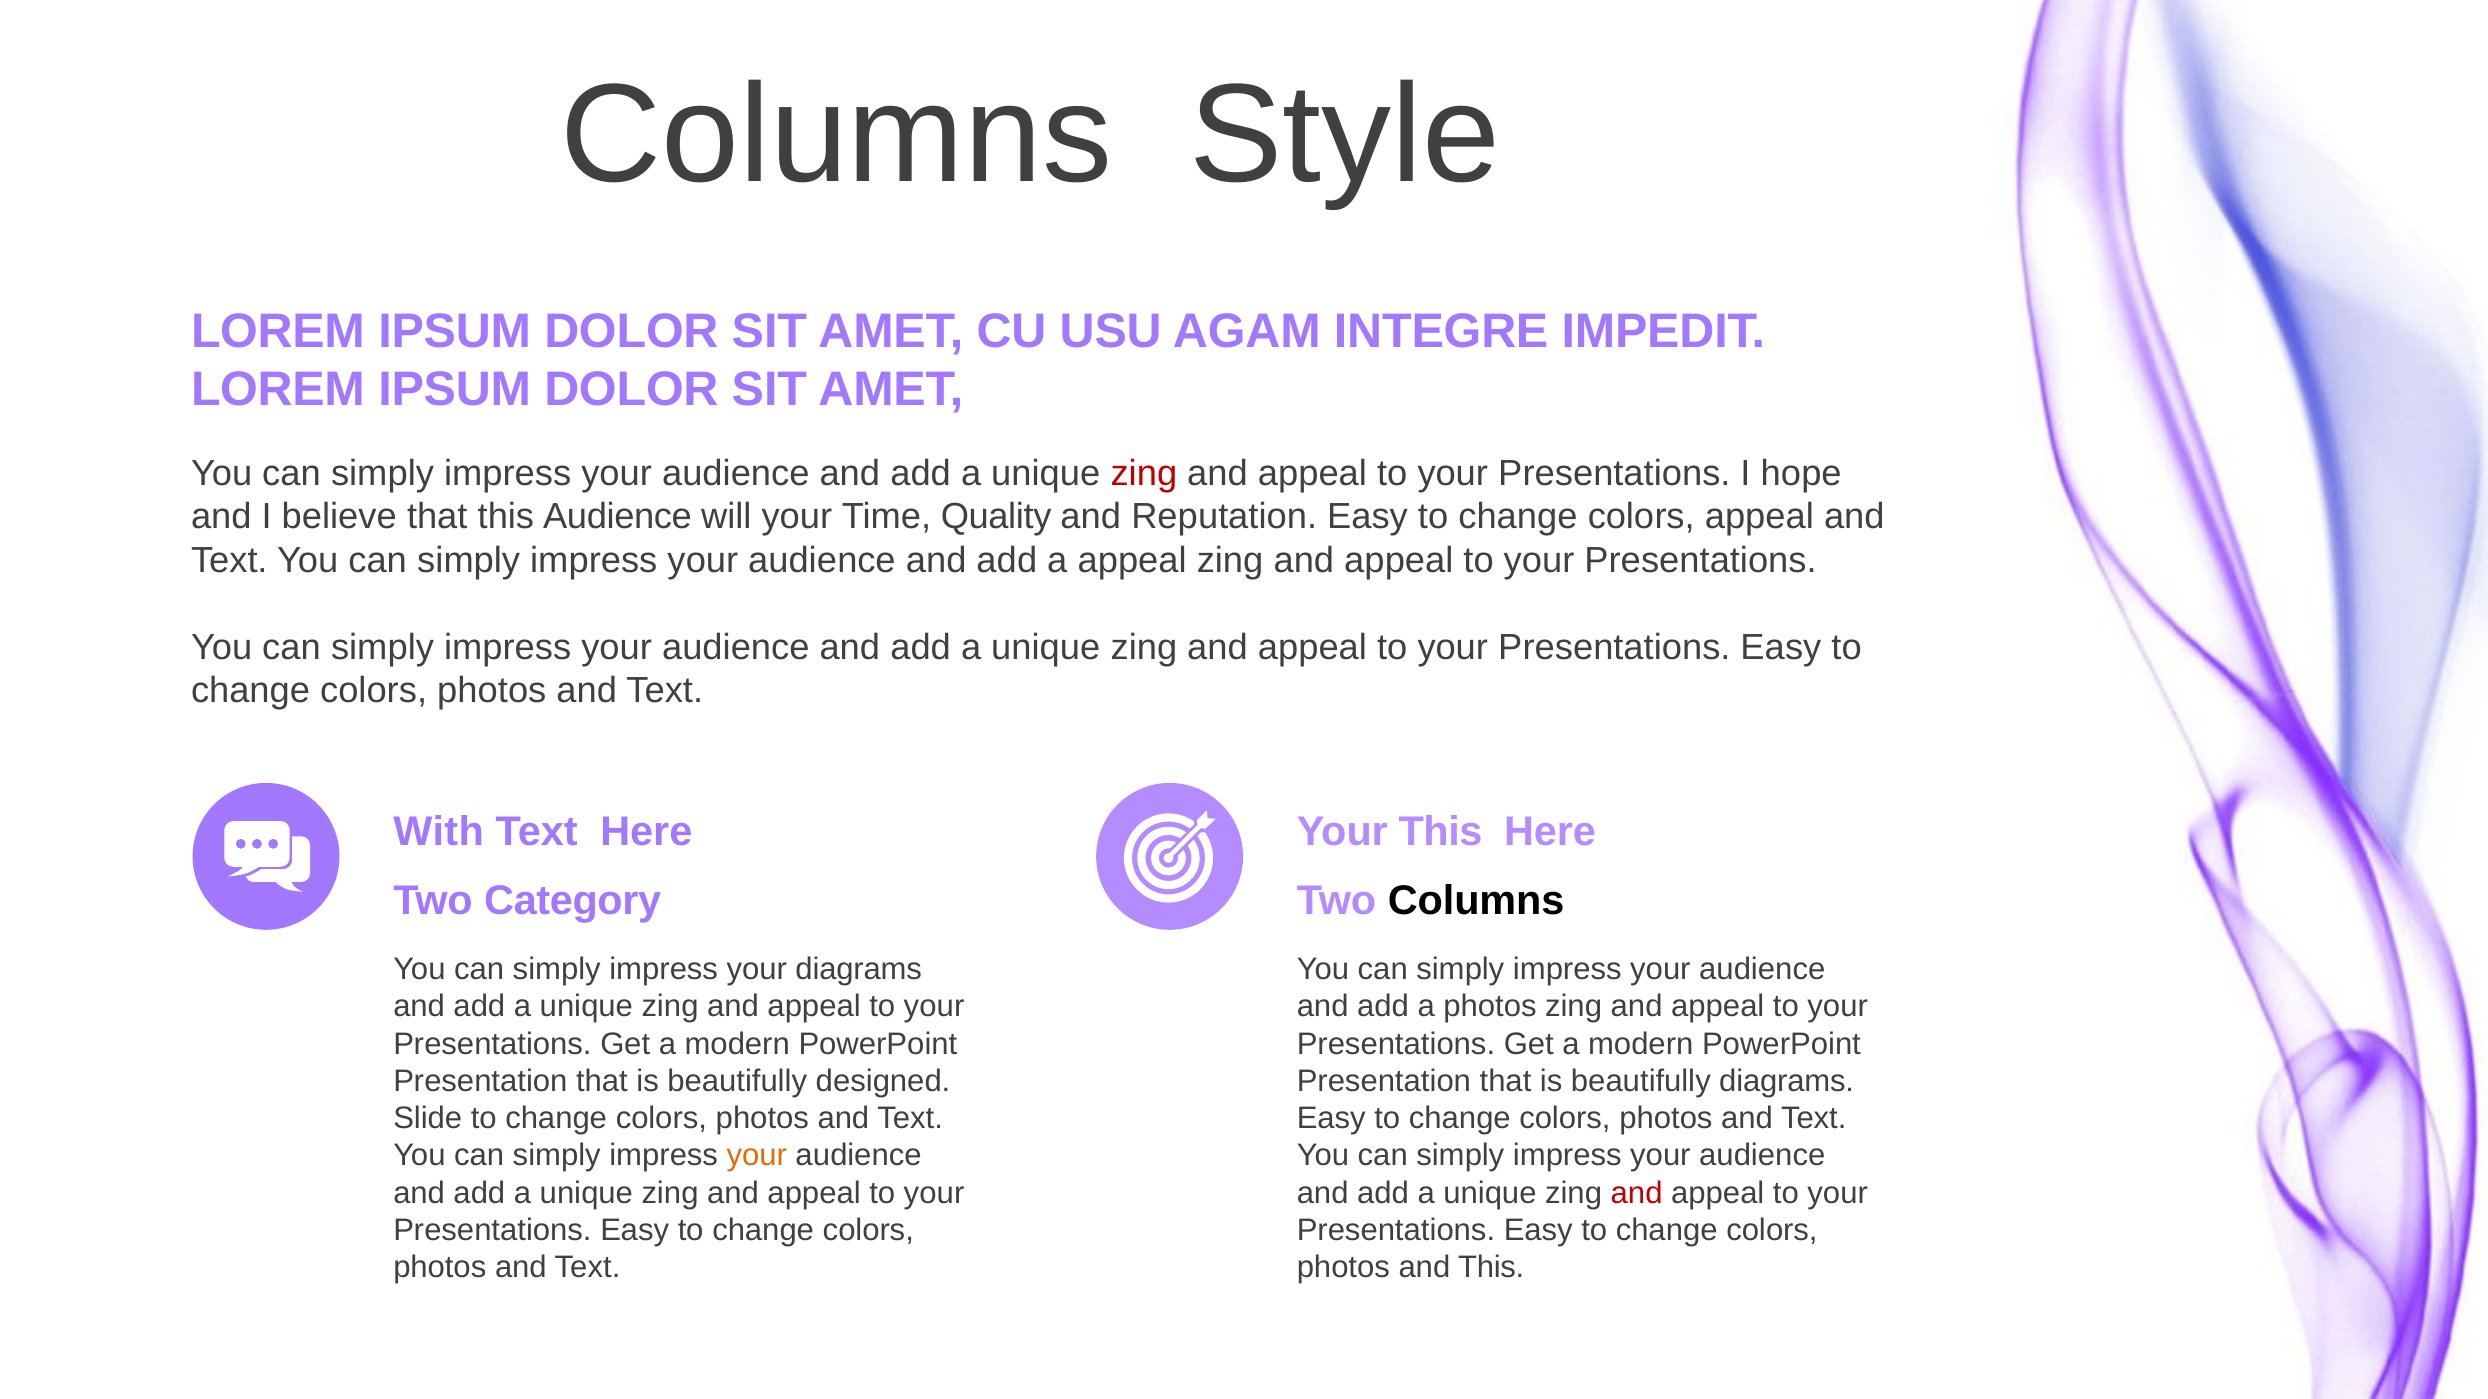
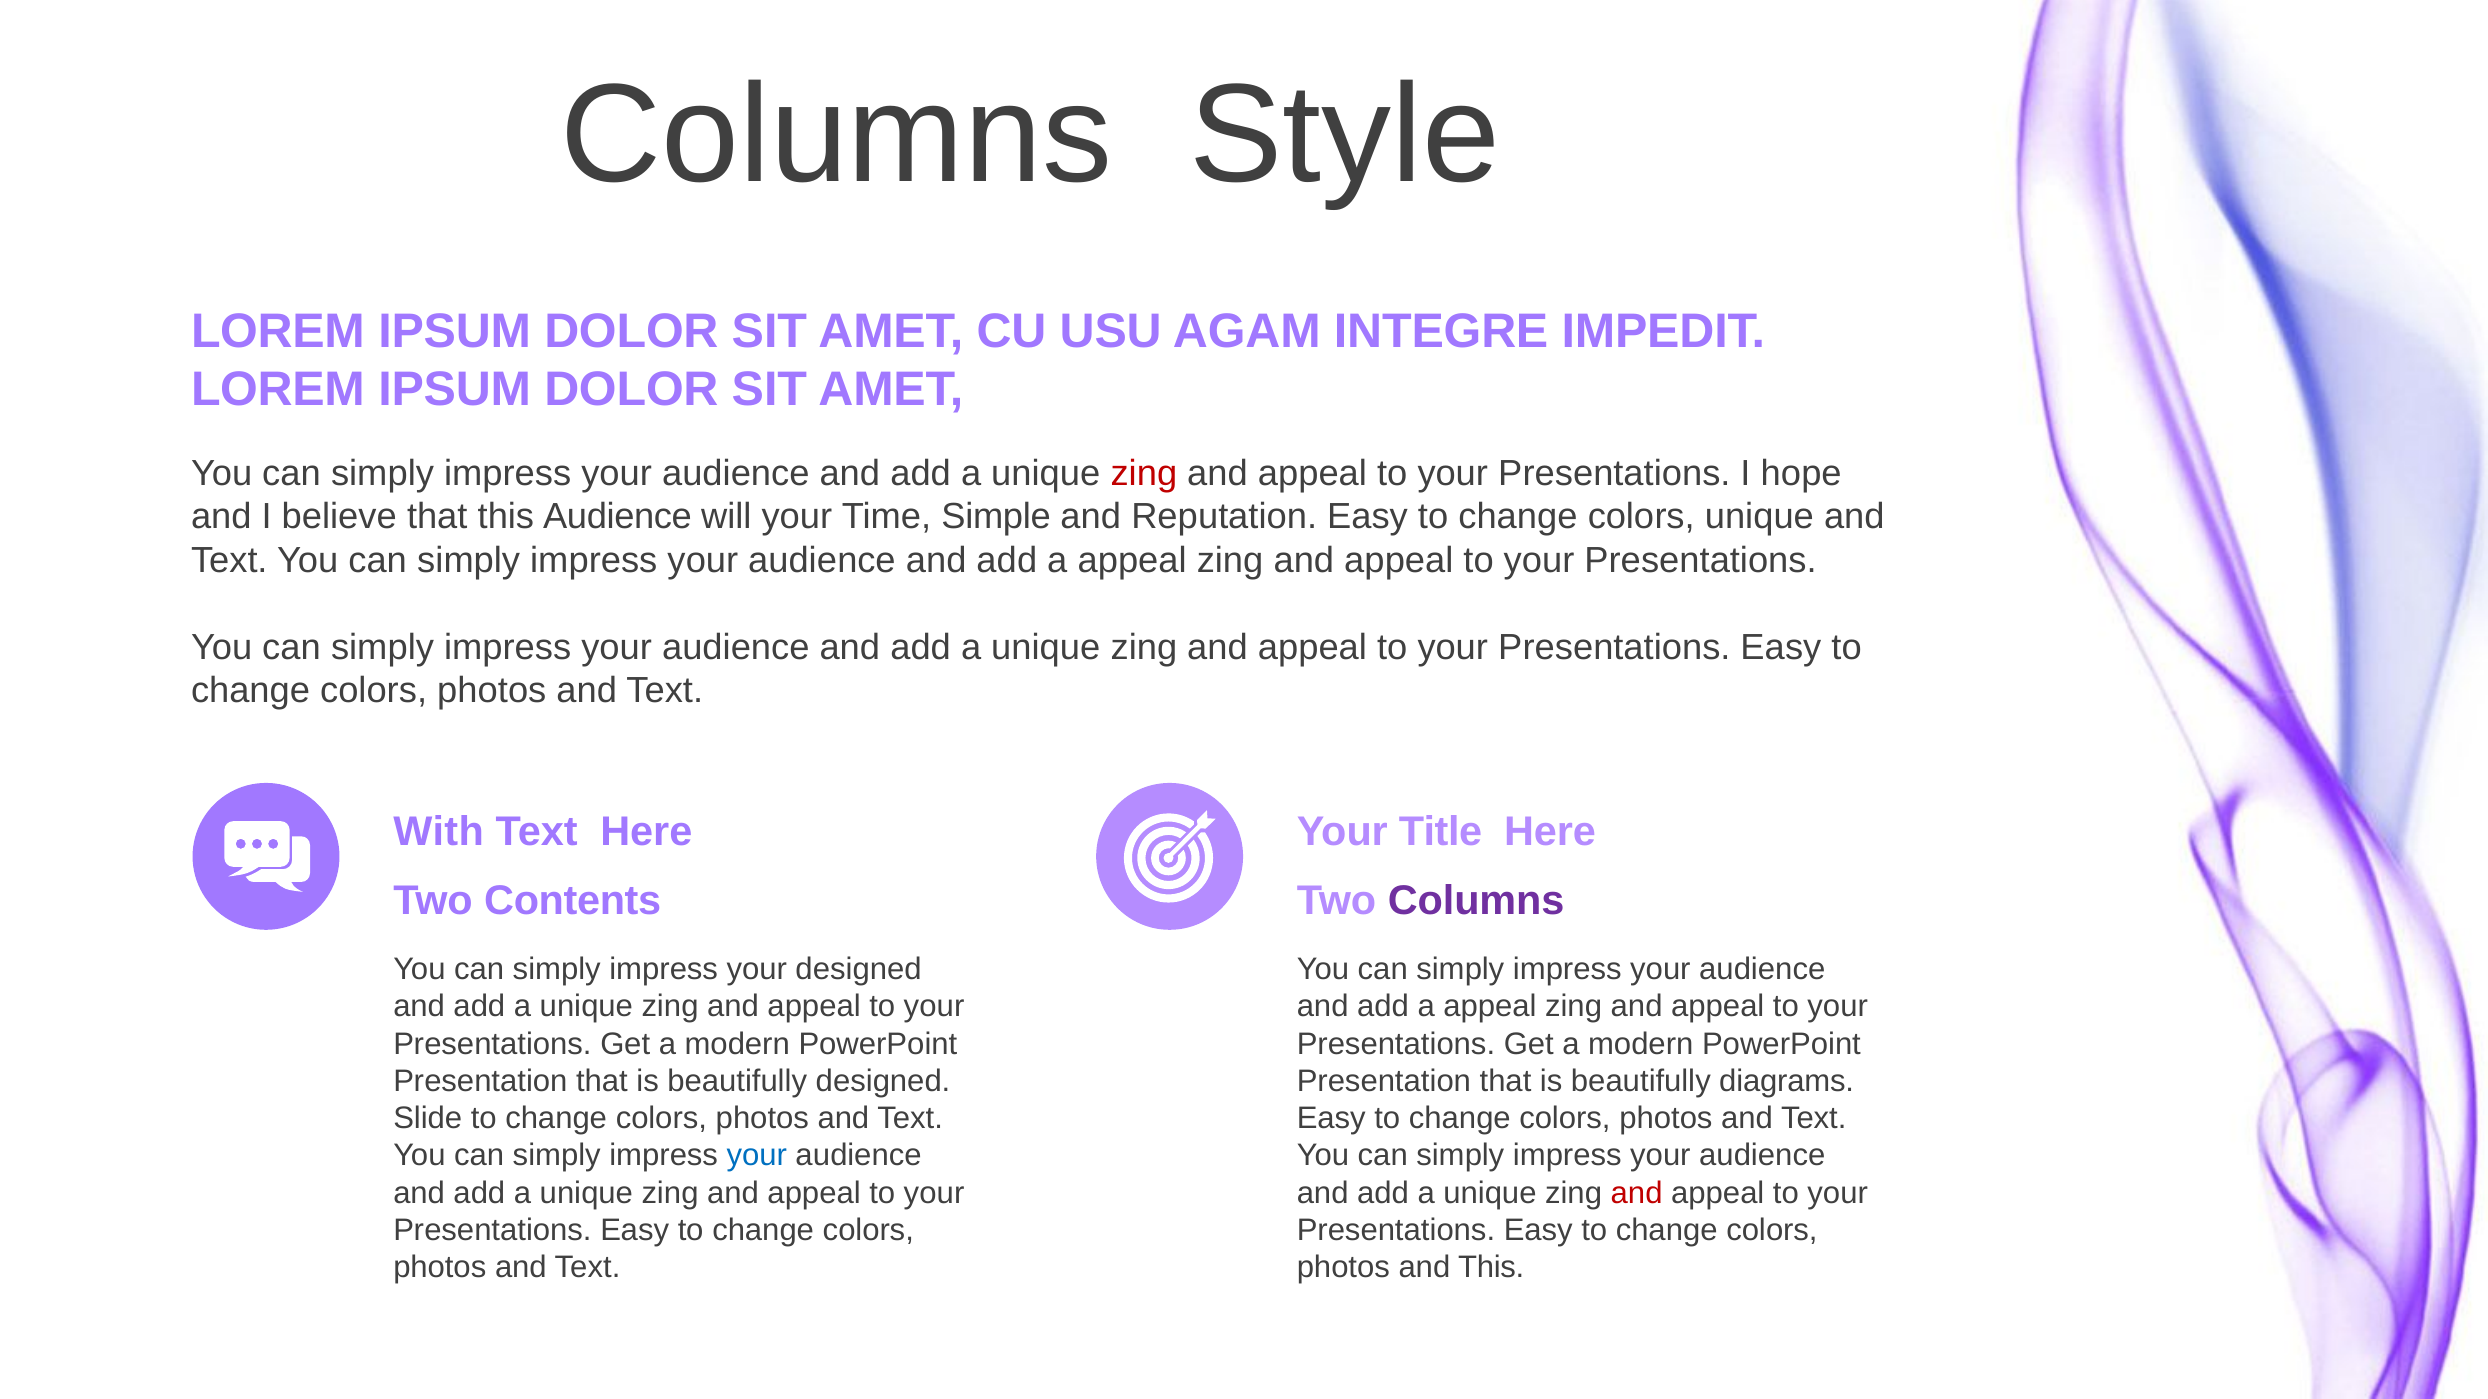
Quality: Quality -> Simple (996, 517)
colors appeal: appeal -> unique (1759, 517)
Your This: This -> Title (1440, 832)
Category: Category -> Contents (573, 901)
Columns colour: black -> purple (1476, 901)
your diagrams: diagrams -> designed (859, 970)
photos: photos -> appeal (1490, 1007)
your colour: orange -> blue (757, 1156)
